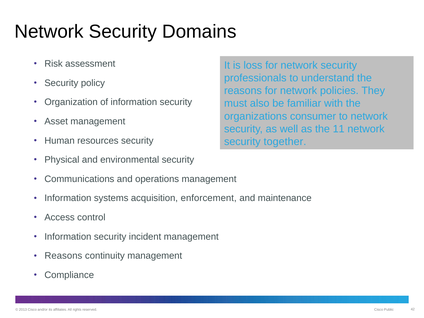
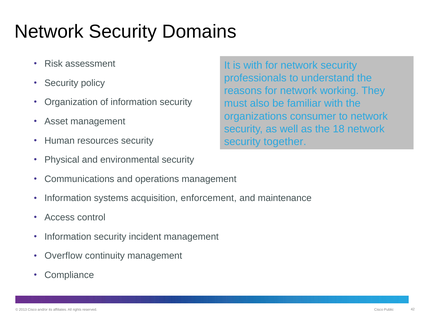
is loss: loss -> with (253, 65)
policies: policies -> working (339, 91)
11: 11 -> 18 (339, 129)
Reasons: Reasons -> Overflow (63, 256)
